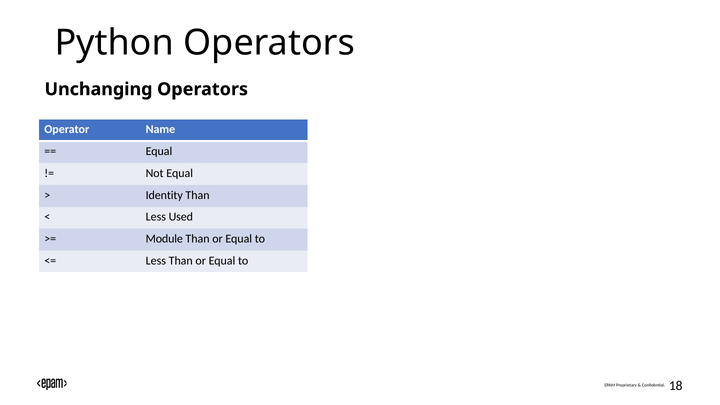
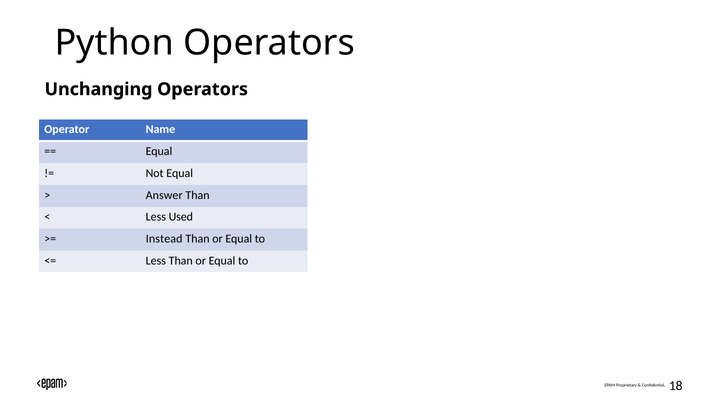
Identity: Identity -> Answer (164, 195)
Module: Module -> Instead (164, 239)
